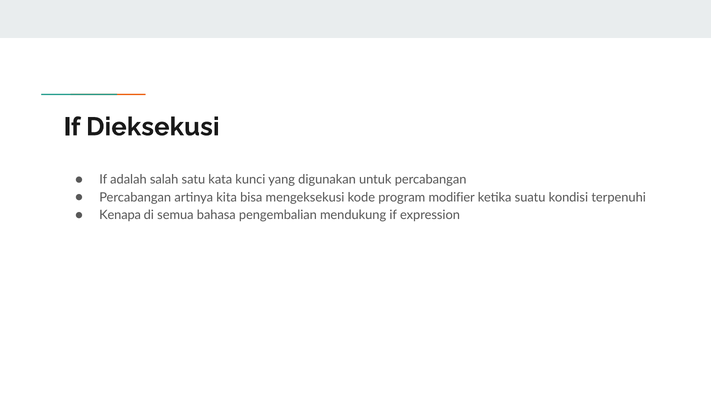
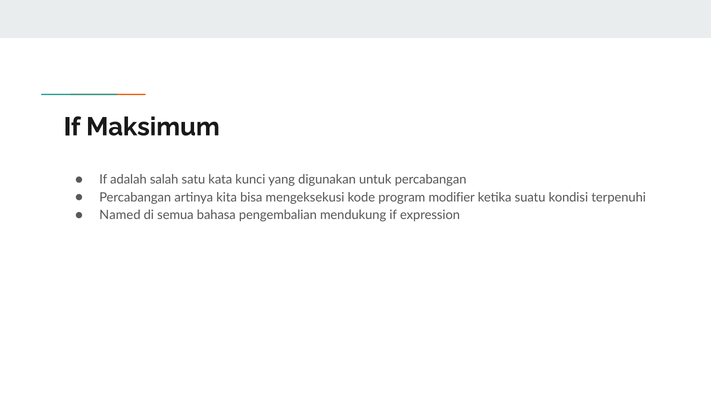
Dieksekusi: Dieksekusi -> Maksimum (153, 127)
Kenapa: Kenapa -> Named (120, 215)
